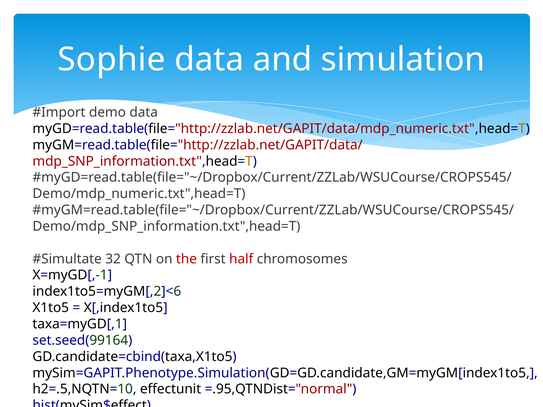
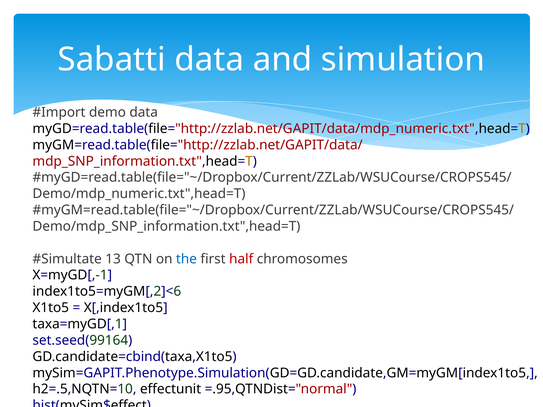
Sophie: Sophie -> Sabatti (112, 60)
32: 32 -> 13 (113, 259)
the colour: red -> blue (186, 259)
